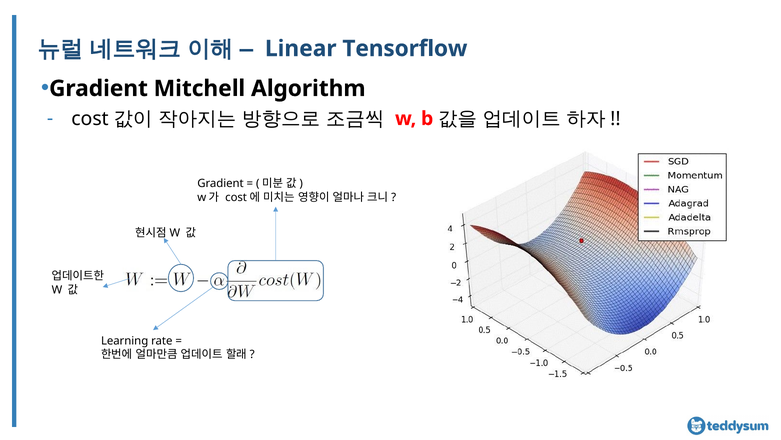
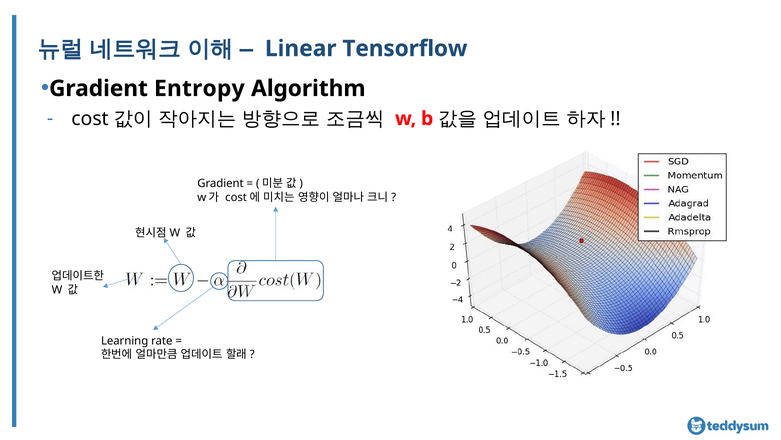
Mitchell: Mitchell -> Entropy (199, 88)
